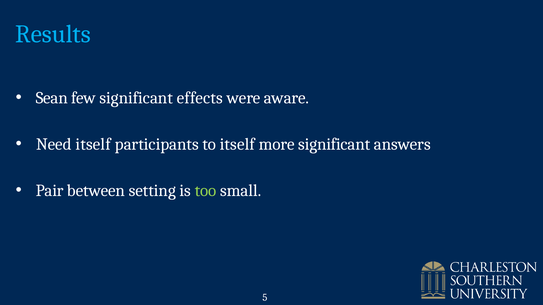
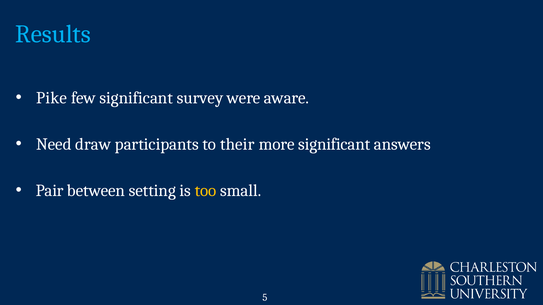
Sean: Sean -> Pike (52, 98)
effects: effects -> survey (200, 98)
Need itself: itself -> draw (93, 145)
to itself: itself -> their (237, 145)
too colour: light green -> yellow (206, 191)
